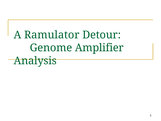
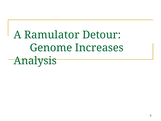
Amplifier: Amplifier -> Increases (99, 48)
